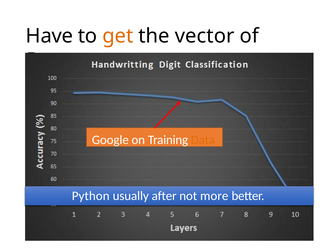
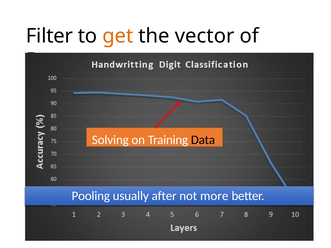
Have: Have -> Filter (49, 36)
Google: Google -> Solving (110, 140)
Data colour: orange -> black (203, 140)
Python: Python -> Pooling (91, 196)
